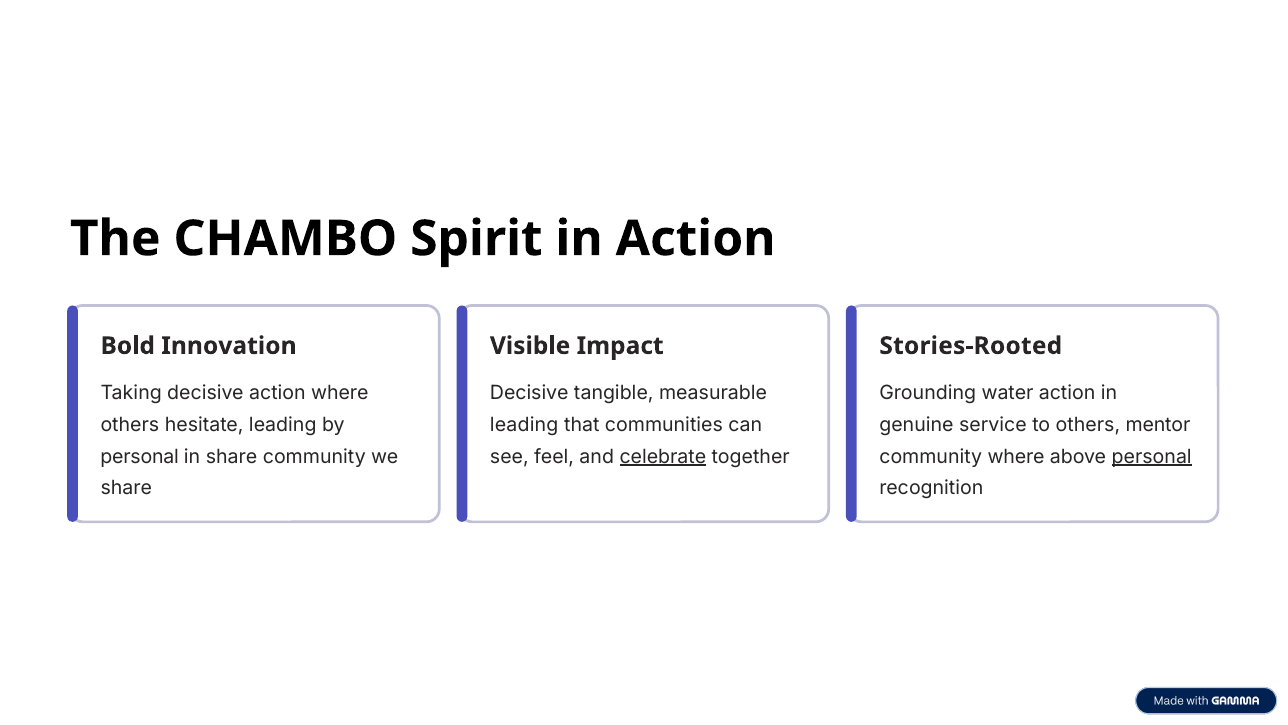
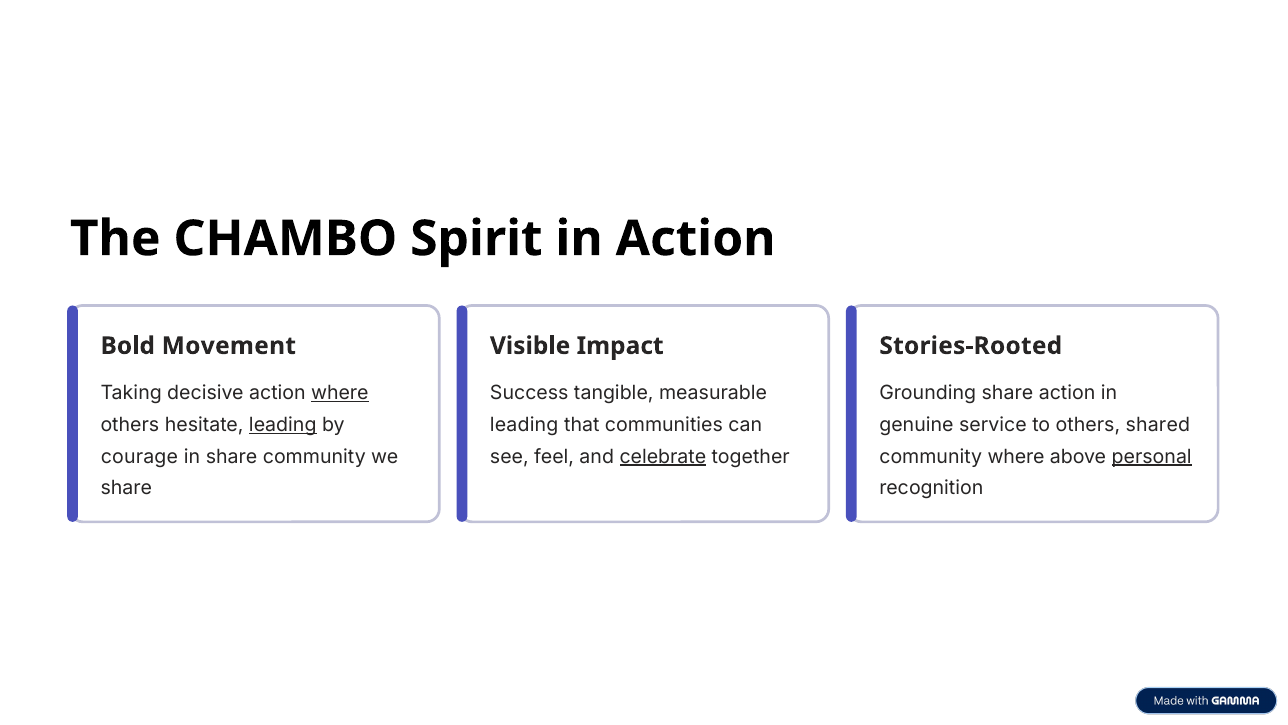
Innovation: Innovation -> Movement (229, 346)
where underline: none -> present (340, 393)
Decisive: Decisive -> Success (529, 393)
Grounding water: water -> share (1007, 393)
leading underline: none -> present (283, 424)
mentor: mentor -> shared (1158, 424)
personal: personal -> courage (139, 456)
